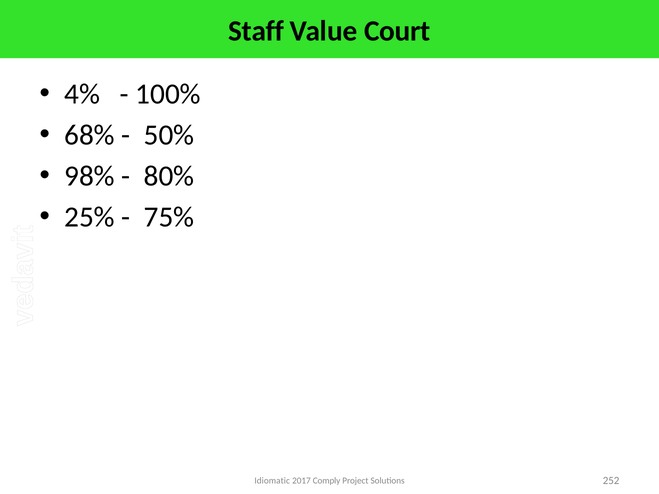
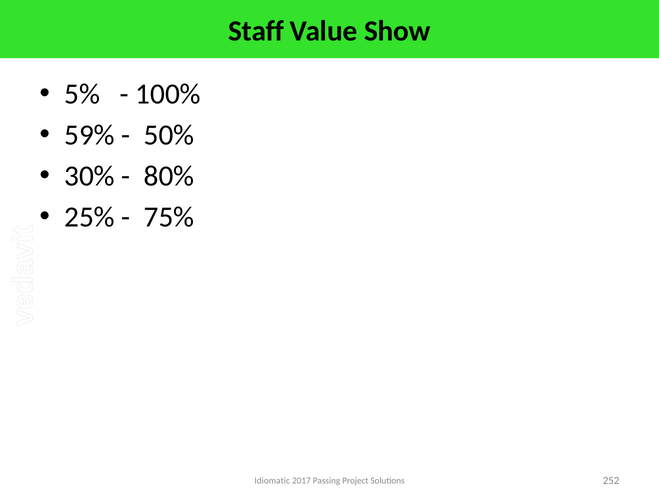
Court: Court -> Show (397, 31)
4%: 4% -> 5% (82, 94)
68%: 68% -> 59% (90, 135)
98%: 98% -> 30% (90, 176)
Comply: Comply -> Passing (327, 481)
